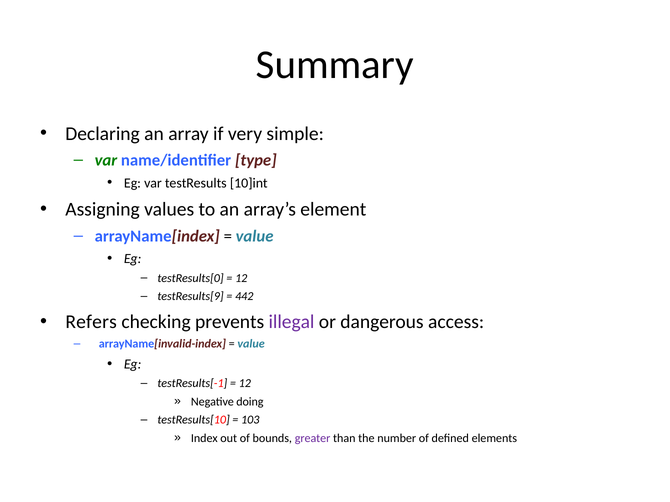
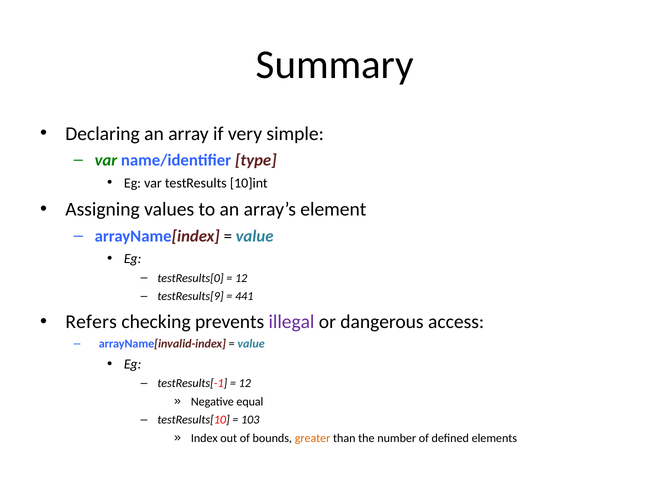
442: 442 -> 441 (244, 297)
doing: doing -> equal (250, 402)
greater colour: purple -> orange (313, 438)
